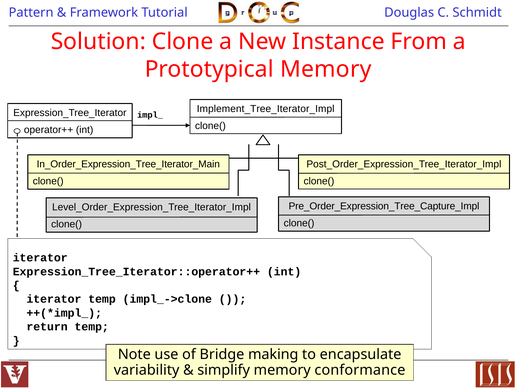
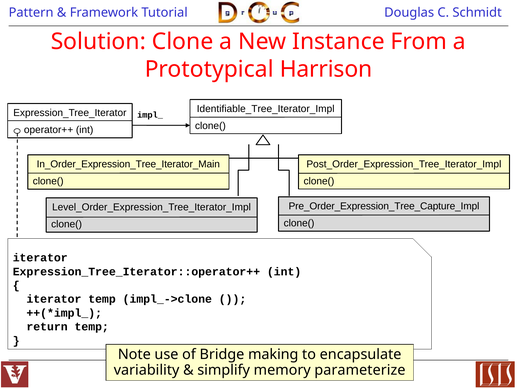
Prototypical Memory: Memory -> Harrison (326, 69)
Implement_Tree_Iterator_Impl: Implement_Tree_Iterator_Impl -> Identifiable_Tree_Iterator_Impl (266, 109)
conformance: conformance -> parameterize (360, 370)
